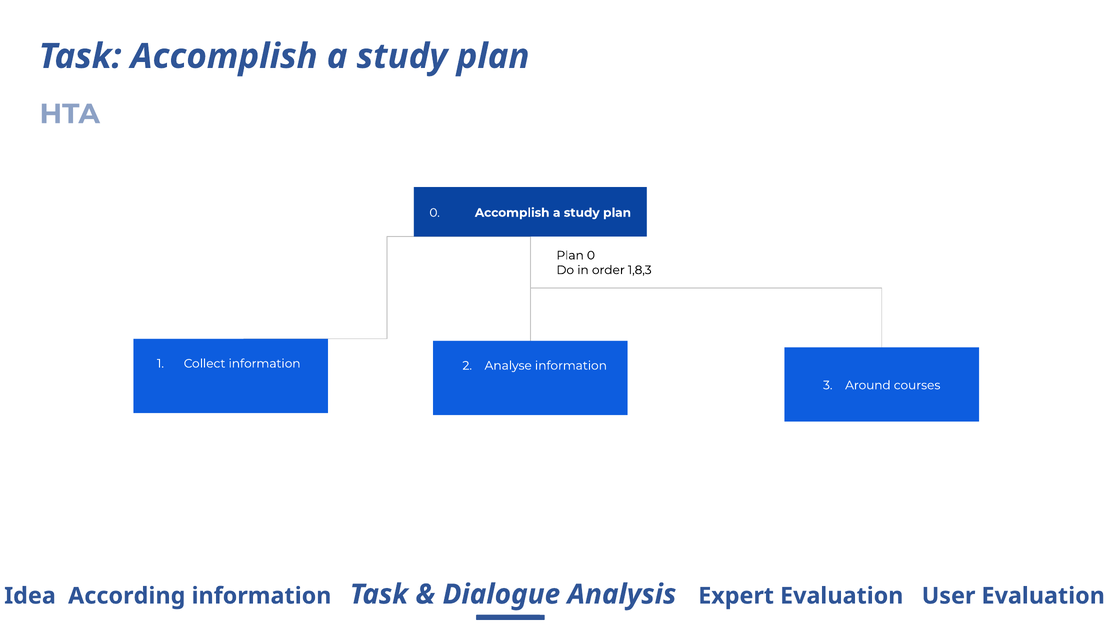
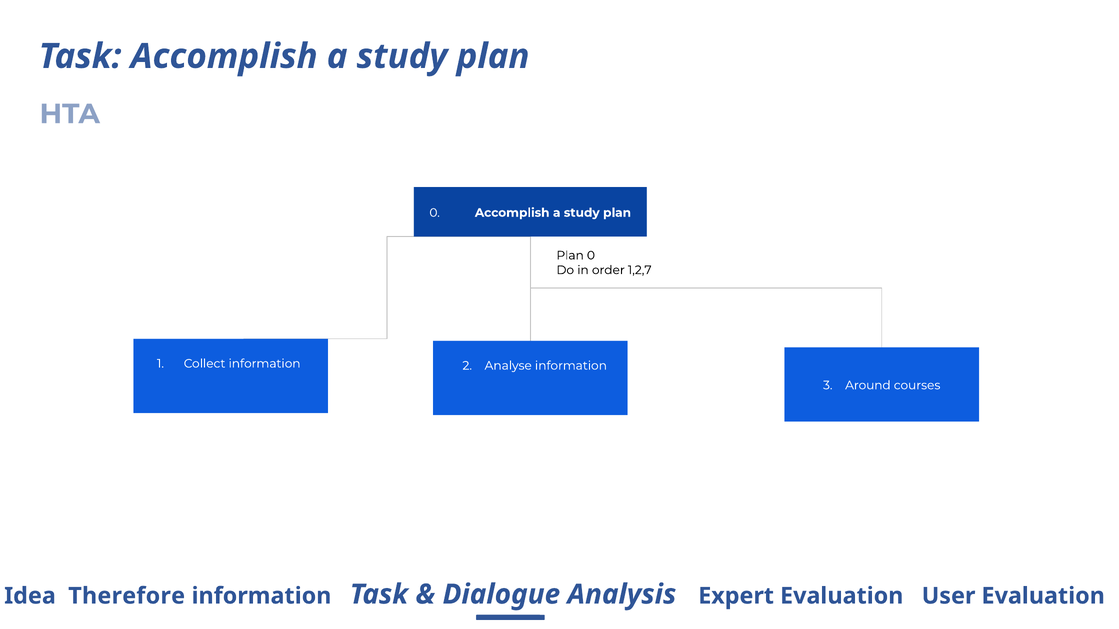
1,8,3: 1,8,3 -> 1,2,7 (640, 270)
According: According -> Therefore (127, 596)
